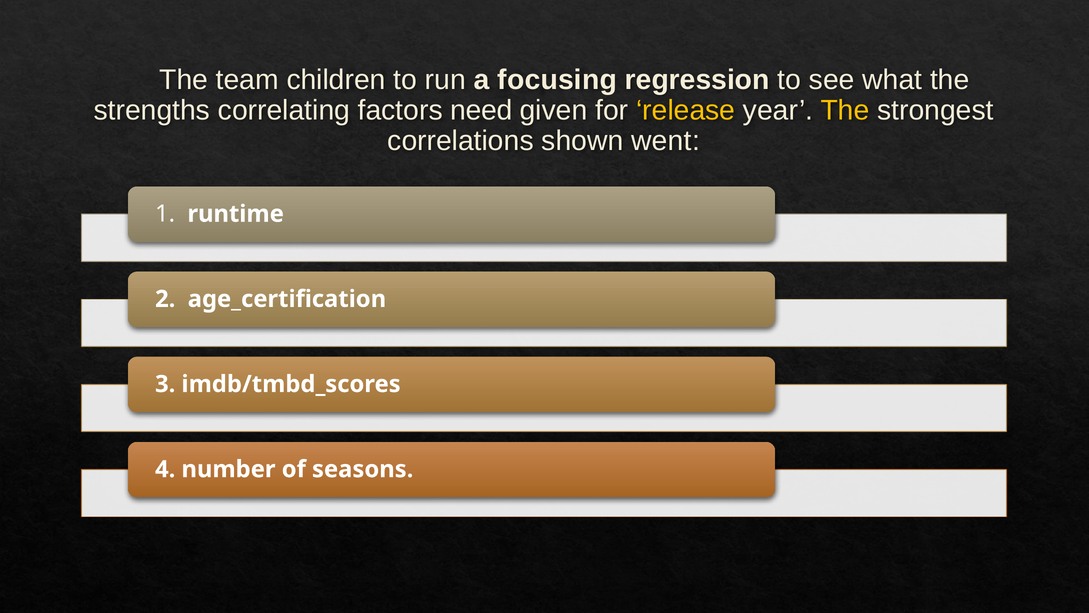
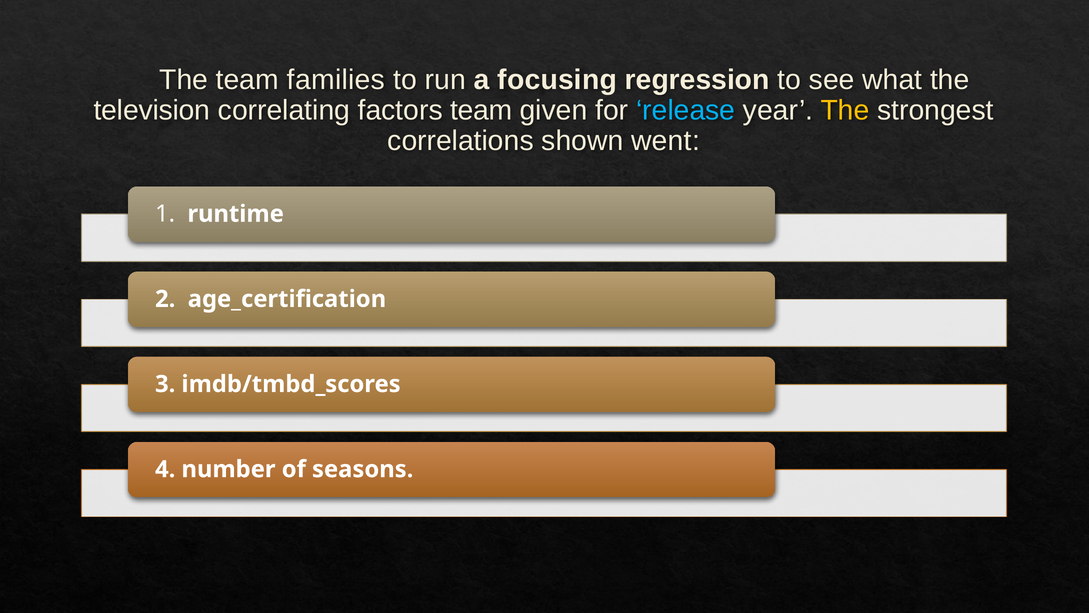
children: children -> families (336, 80)
strengths: strengths -> television (152, 110)
factors need: need -> team (481, 110)
release colour: yellow -> light blue (686, 110)
